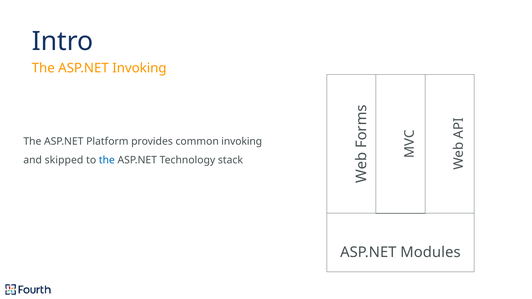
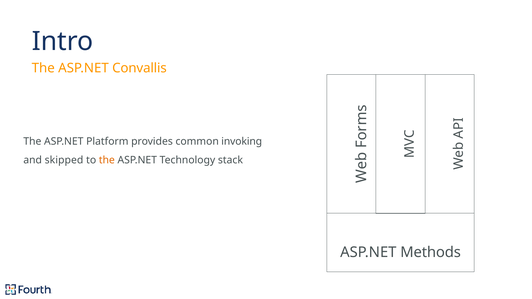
ASP.NET Invoking: Invoking -> Convallis (139, 68)
the colour: blue -> orange (107, 160)
Modules: Modules -> Methods (431, 253)
